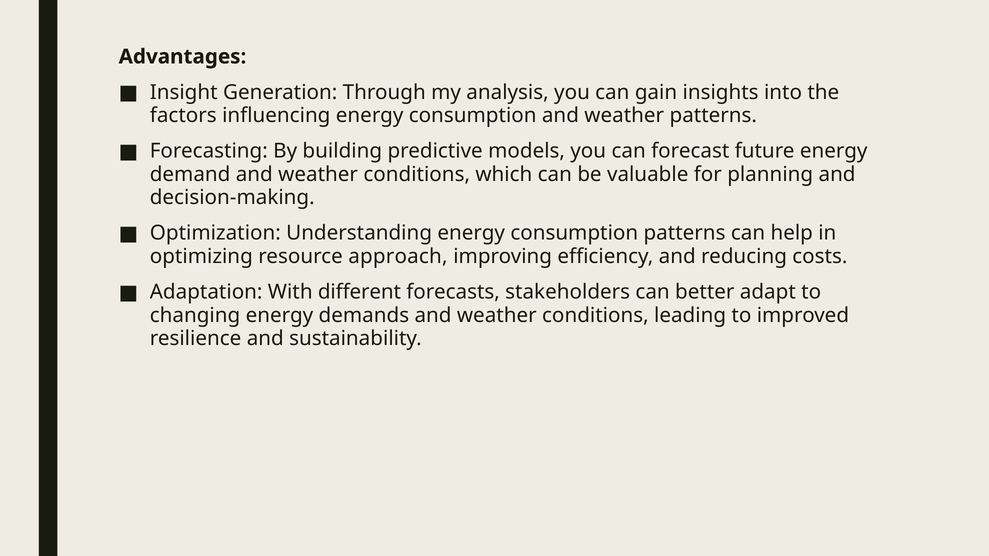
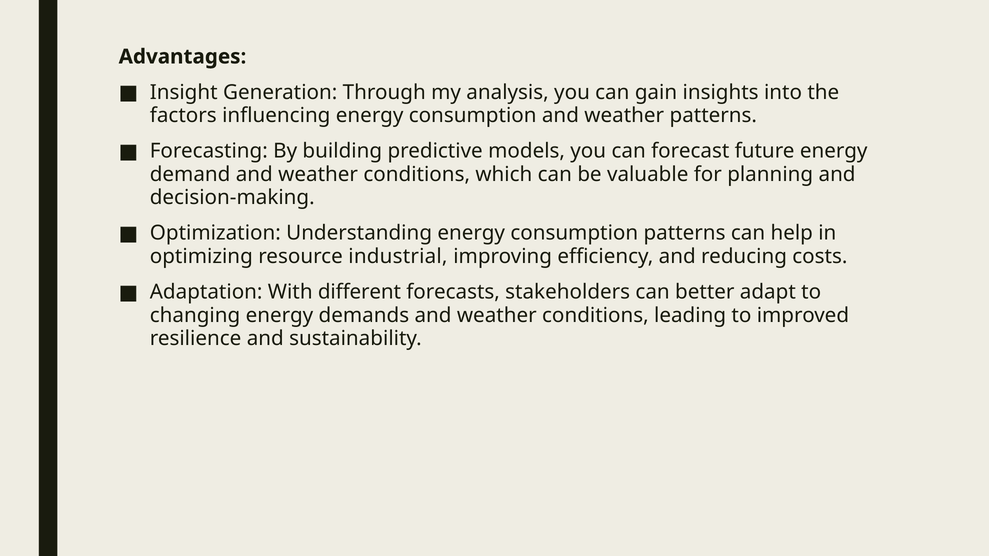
approach: approach -> industrial (398, 257)
